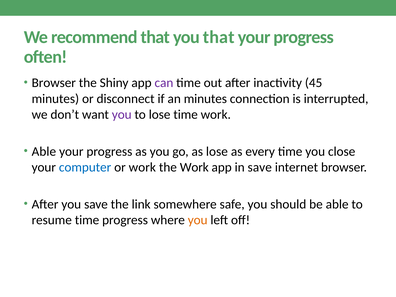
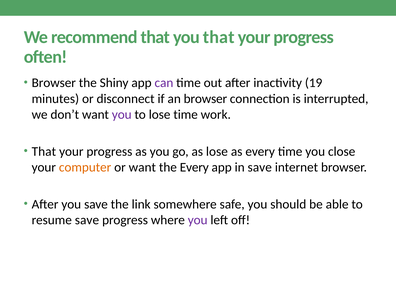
45: 45 -> 19 (314, 83)
an minutes: minutes -> browser (205, 99)
Able: Able -> That (44, 151)
computer colour: blue -> orange (85, 167)
or work: work -> want (142, 167)
the Work: Work -> Every (194, 167)
resume time: time -> save (87, 220)
you colour: orange -> purple (198, 220)
